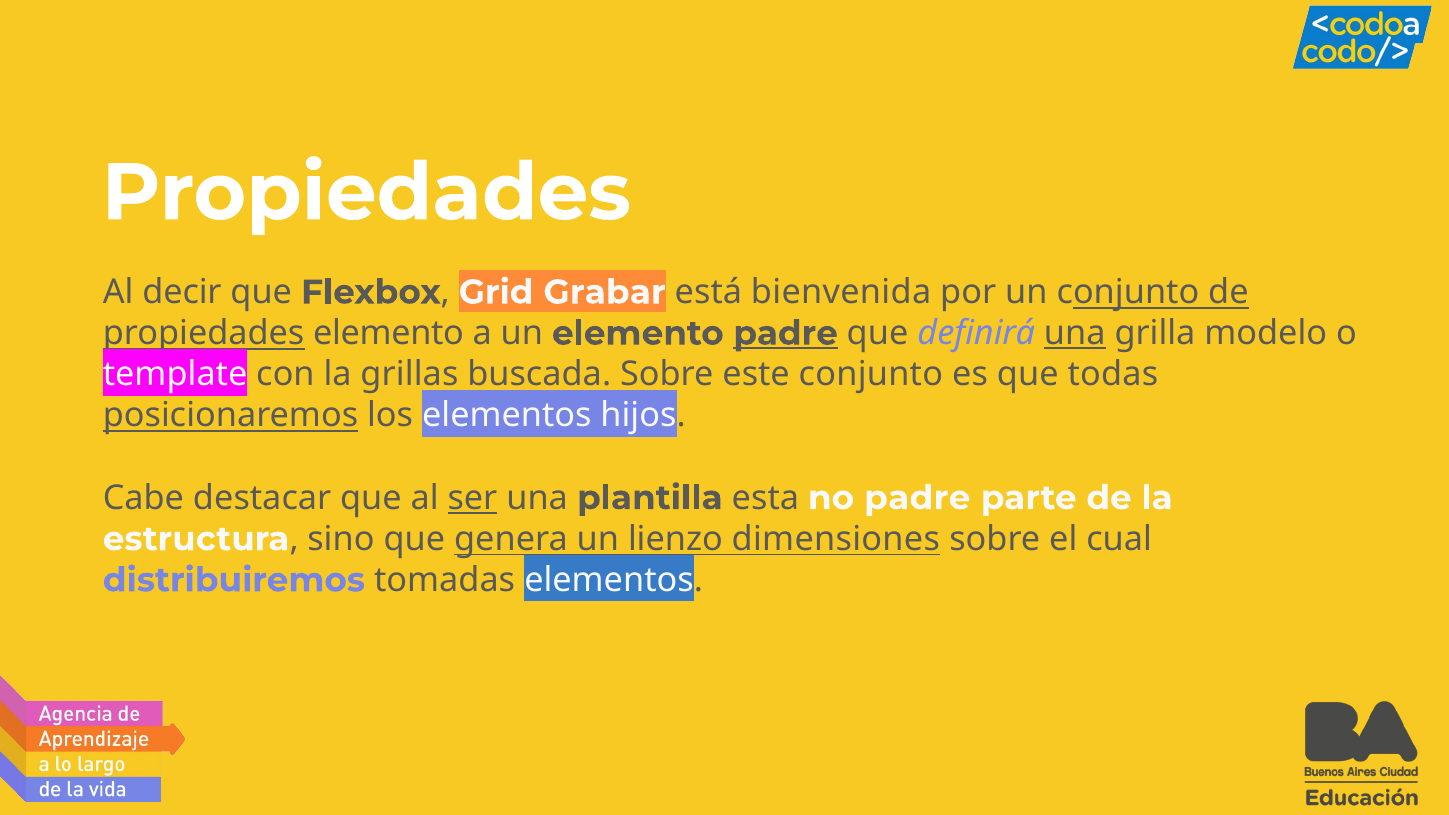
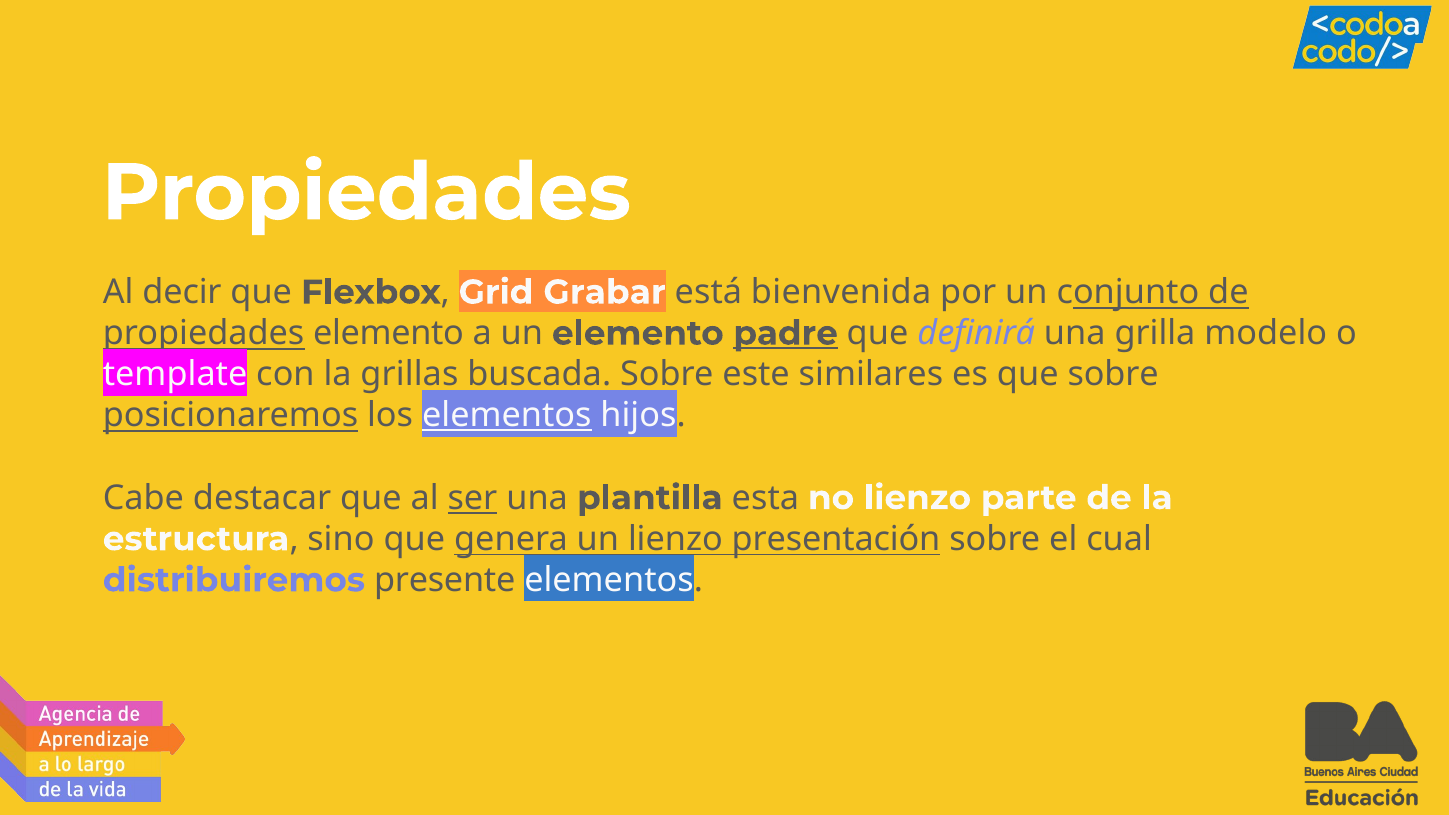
una underline: present -> none (1075, 333)
este conjunto: conjunto -> similares (871, 375)
que todas: todas -> sobre (1113, 375)
elementos underline: none -> present (507, 416)
no padre: padre -> lienzo (917, 498)
dimensiones: dimensiones -> presentación (836, 539)
tomadas: tomadas -> presente (445, 580)
